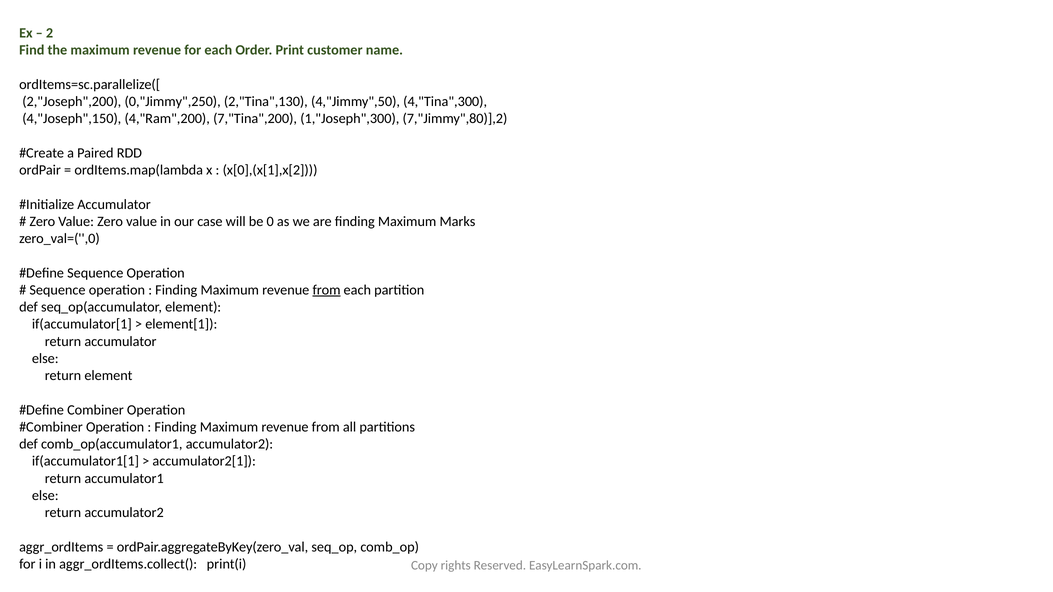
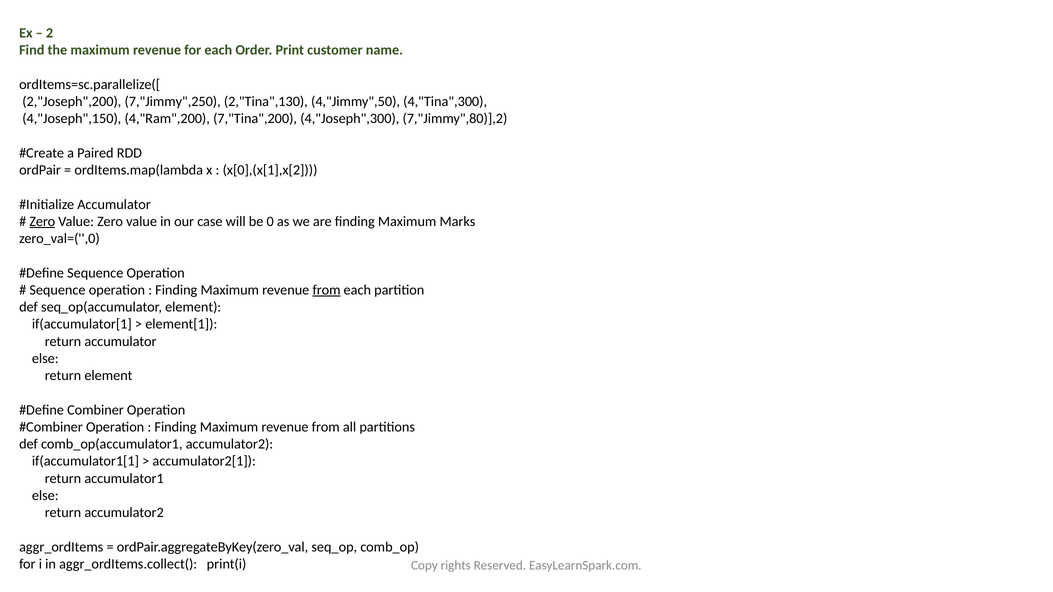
0,"Jimmy",250: 0,"Jimmy",250 -> 7,"Jimmy",250 (173, 102)
1,"Joseph",300: 1,"Joseph",300 -> 4,"Joseph",300 (350, 119)
Zero underline: none -> present (42, 222)
